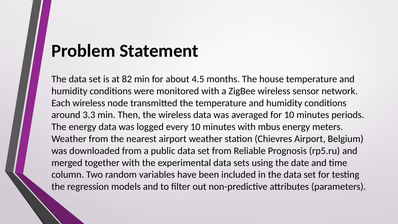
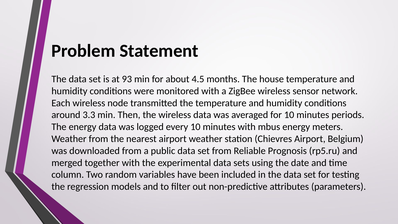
82: 82 -> 93 (127, 79)
